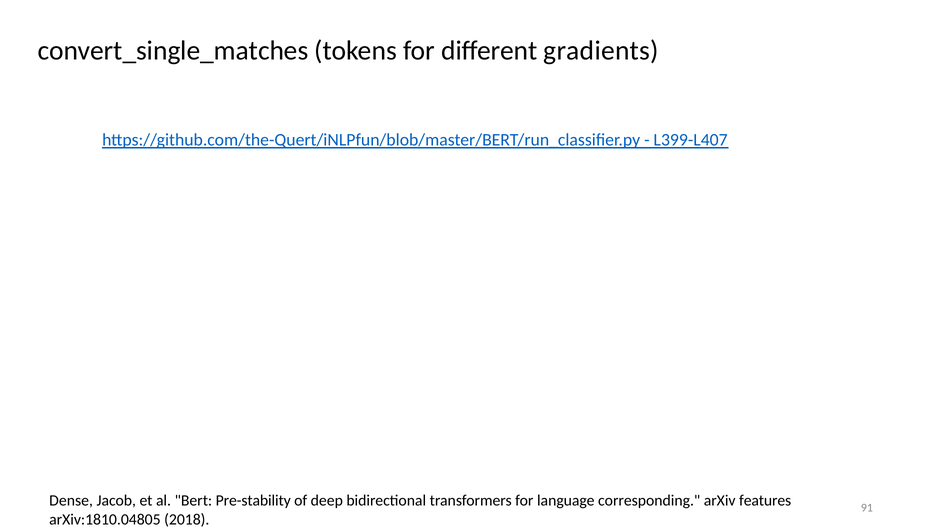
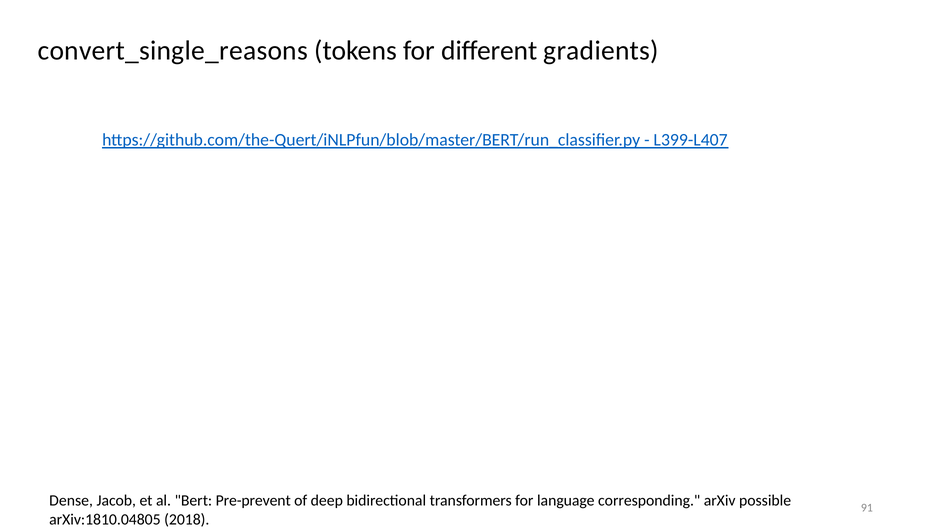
convert_single_matches: convert_single_matches -> convert_single_reasons (173, 51)
Pre-stability: Pre-stability -> Pre-prevent (253, 500)
features: features -> possible (765, 500)
